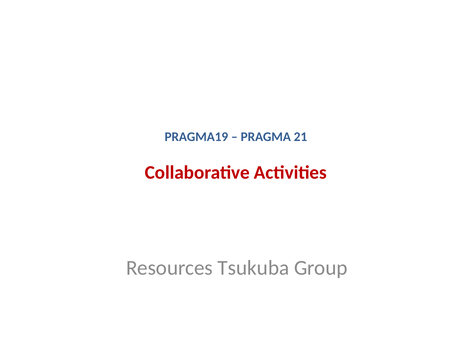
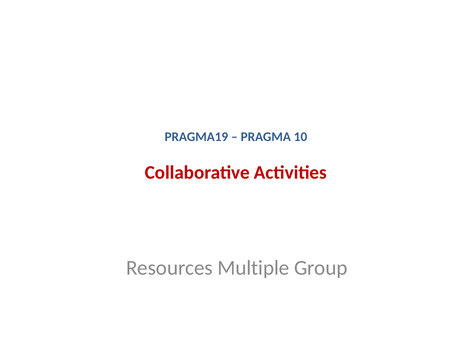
21: 21 -> 10 (300, 137)
Tsukuba: Tsukuba -> Multiple (253, 268)
